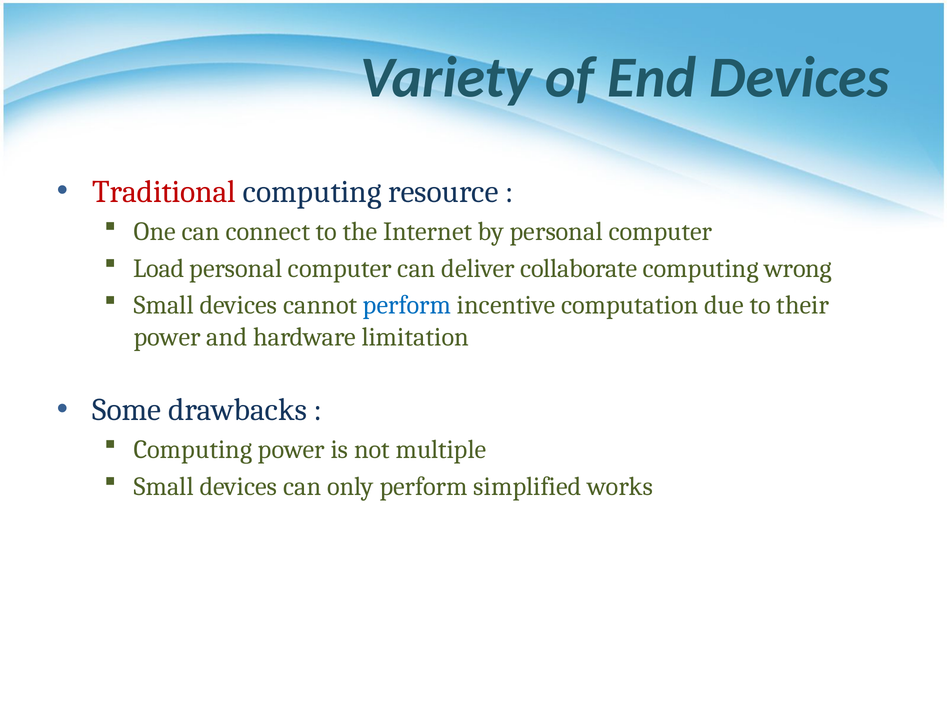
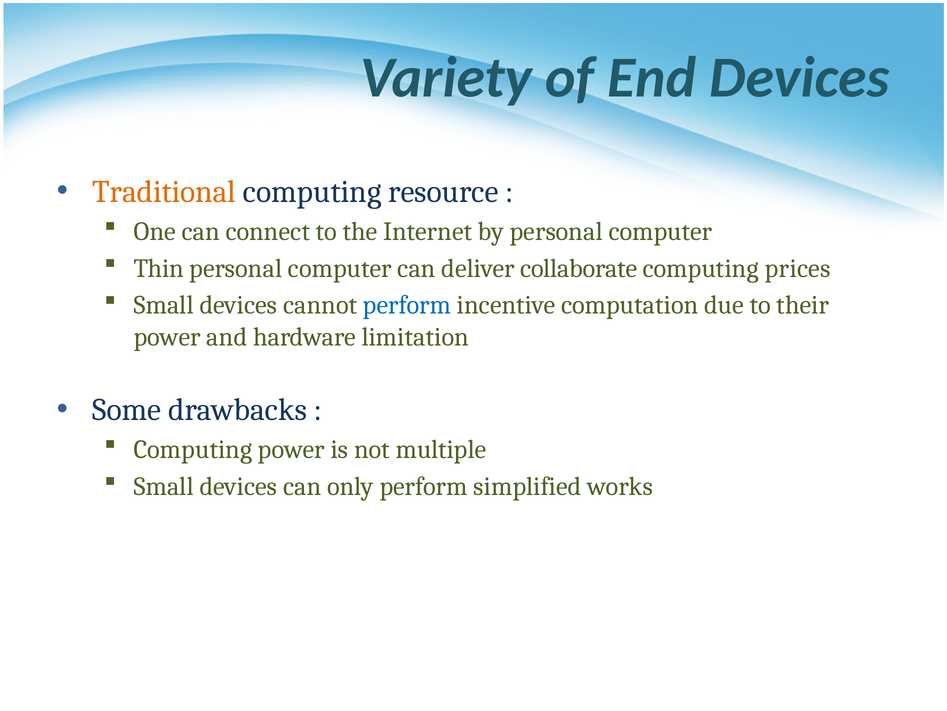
Traditional colour: red -> orange (164, 192)
Load: Load -> Thin (159, 268)
wrong: wrong -> prices (798, 268)
